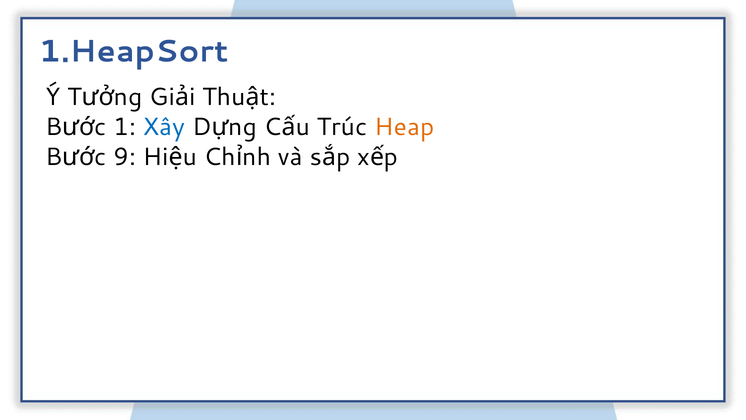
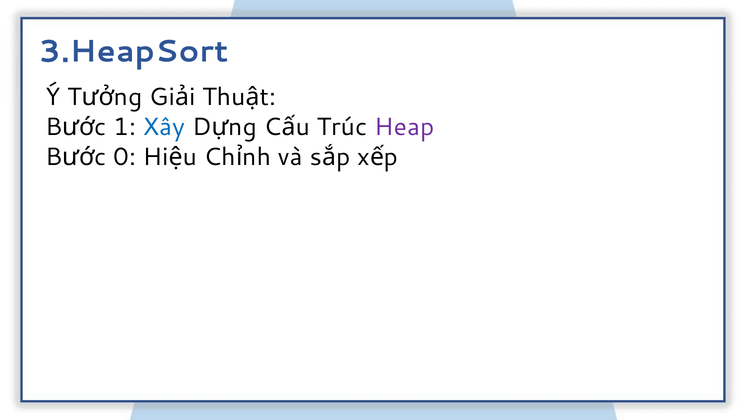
1.HeapSort: 1.HeapSort -> 3.HeapSort (134, 52)
Heap colour: orange -> purple (404, 127)
9: 9 -> 0 (125, 157)
